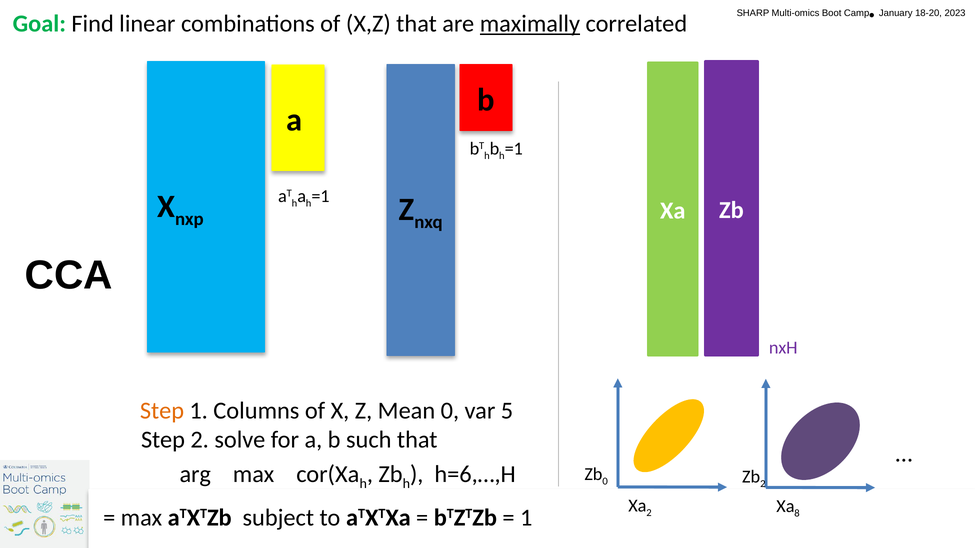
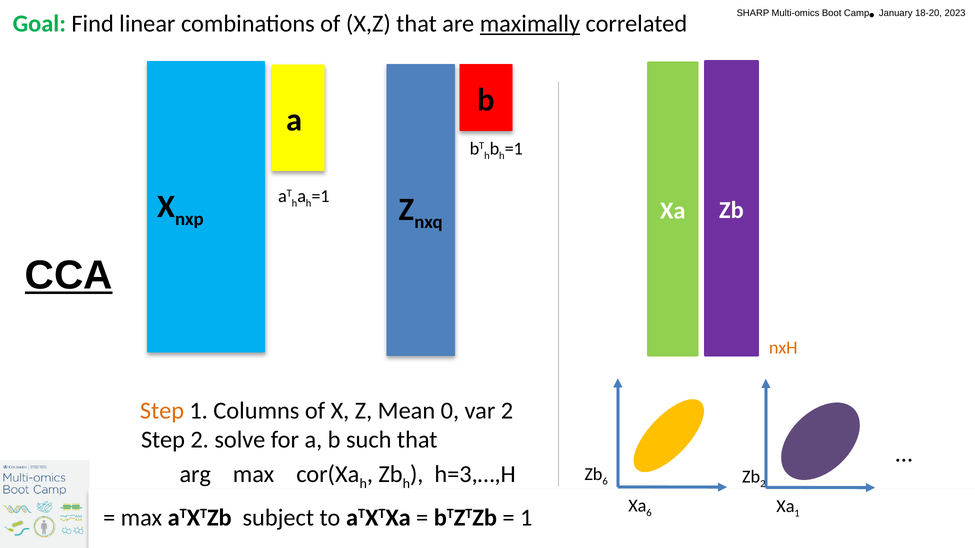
CCA underline: none -> present (69, 276)
nxH colour: purple -> orange (783, 348)
var 5: 5 -> 2 (507, 411)
h=6,…,H: h=6,…,H -> h=3,…,H (475, 474)
Zb 0: 0 -> 6 (605, 482)
Xa 2: 2 -> 6 (649, 513)
Xa 8: 8 -> 1 (797, 514)
